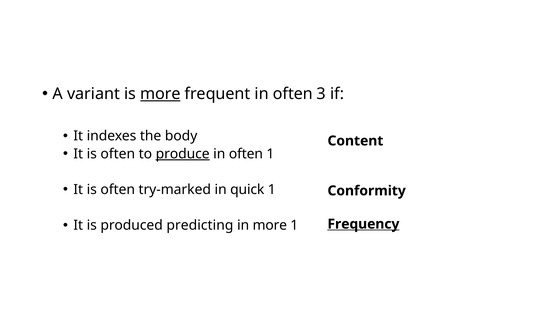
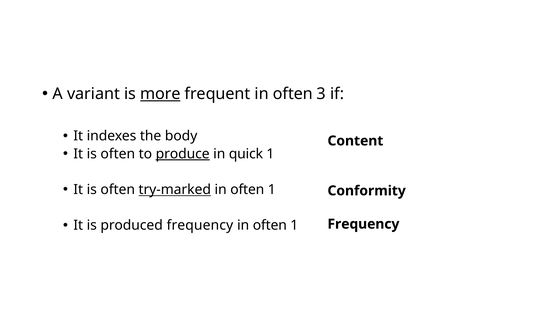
often: often -> quick (246, 154)
try-marked underline: none -> present (175, 189)
quick: quick -> often (247, 189)
produced predicting: predicting -> frequency (200, 225)
more: more -> often (270, 225)
Frequency underline: present -> none (363, 224)
